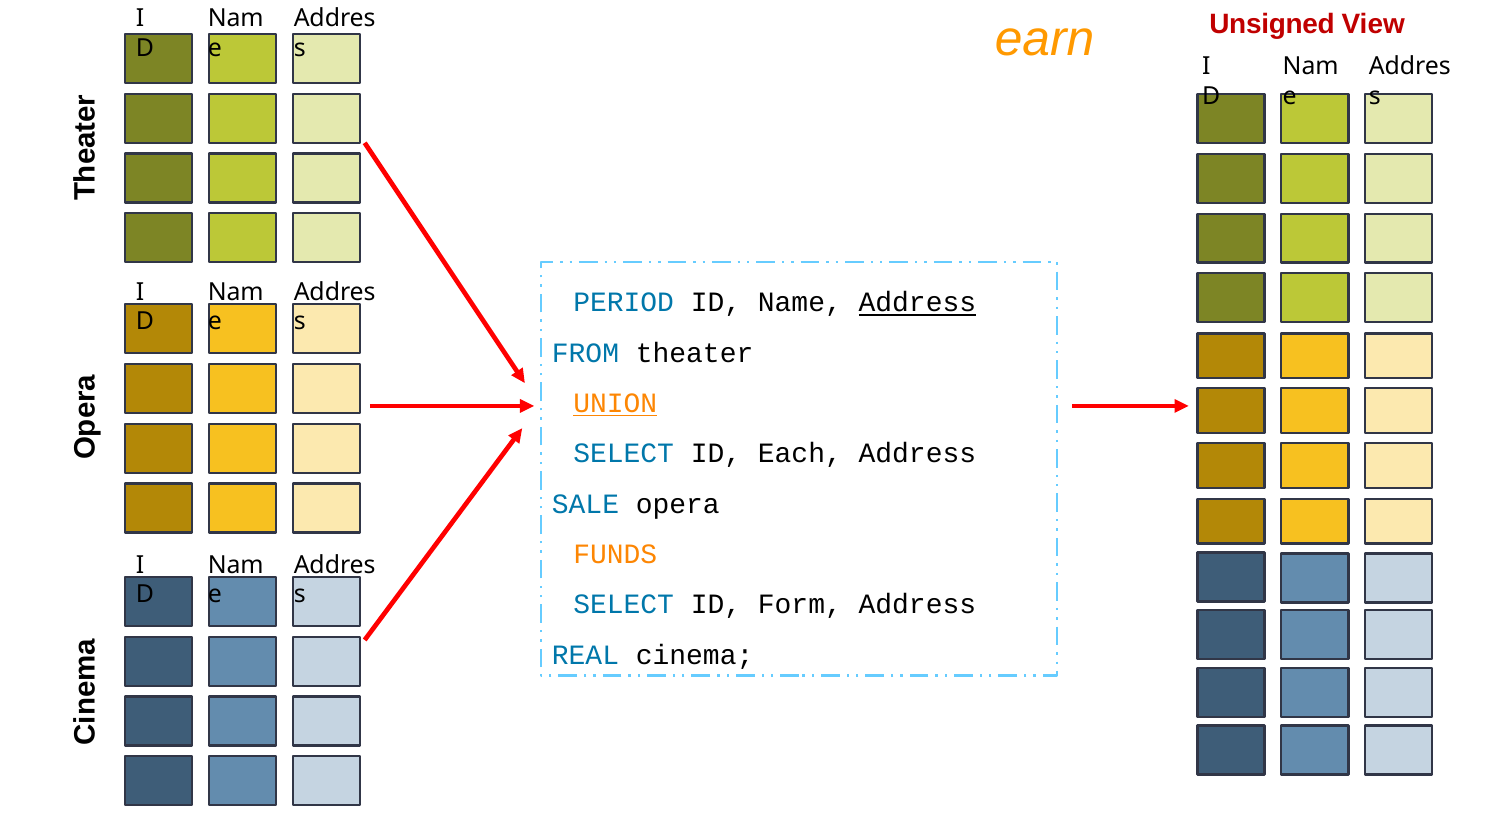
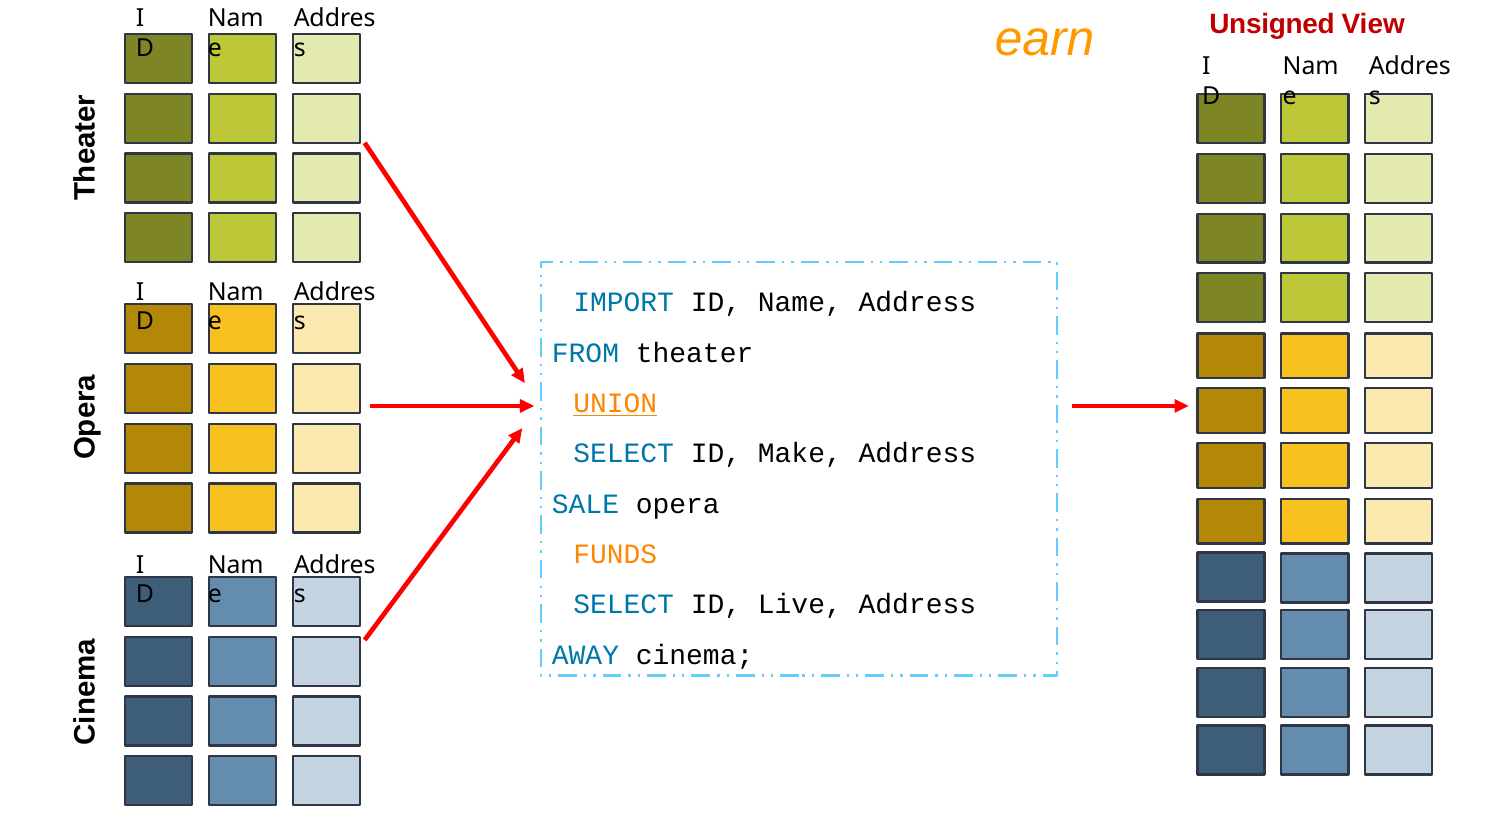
PERIOD: PERIOD -> IMPORT (624, 303)
Address underline: present -> none (917, 303)
Each: Each -> Make (800, 454)
Form: Form -> Live (800, 605)
REAL: REAL -> AWAY (585, 655)
